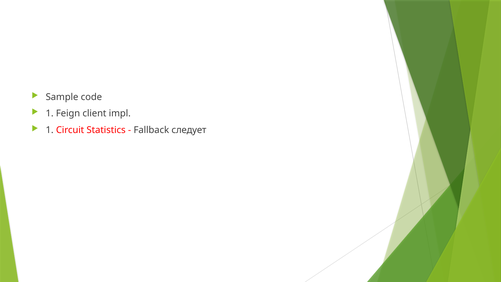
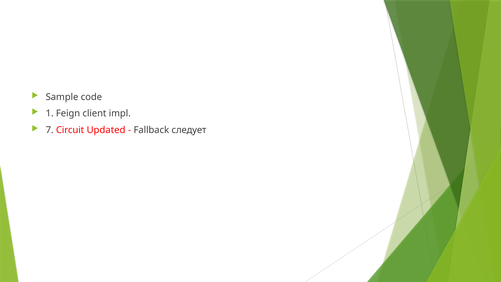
1: 1 -> 7 (50, 130)
Statistics: Statistics -> Updated (106, 130)
